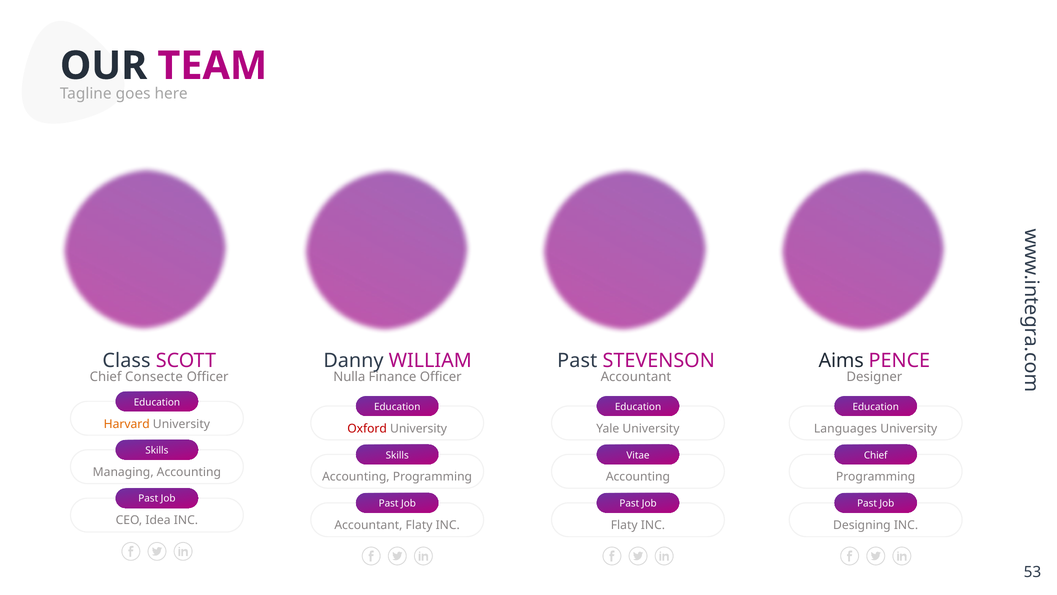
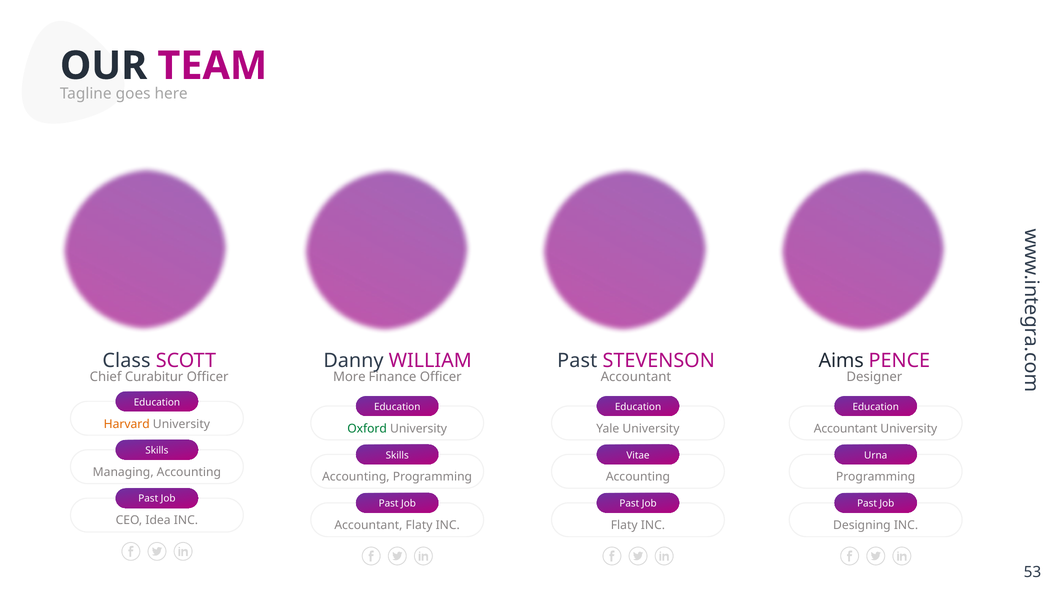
Consecte: Consecte -> Curabitur (154, 377)
Nulla: Nulla -> More (349, 377)
Oxford colour: red -> green (367, 429)
Languages: Languages -> Accountant (846, 429)
Chief: Chief -> Urna (876, 455)
